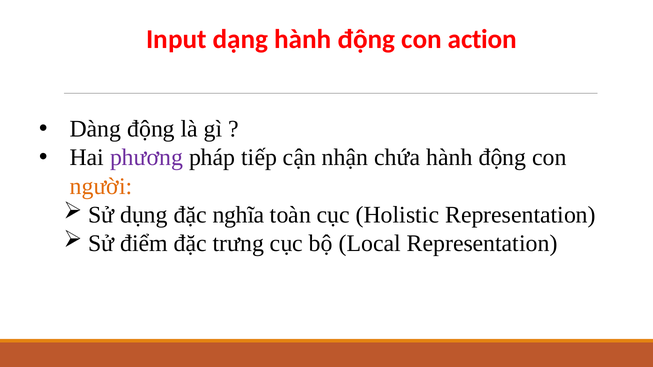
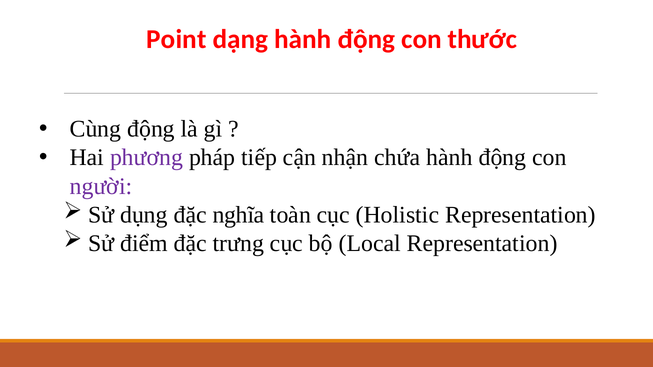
Input: Input -> Point (176, 39)
action: action -> thước (482, 39)
Dàng: Dàng -> Cùng (96, 129)
người colour: orange -> purple (101, 186)
